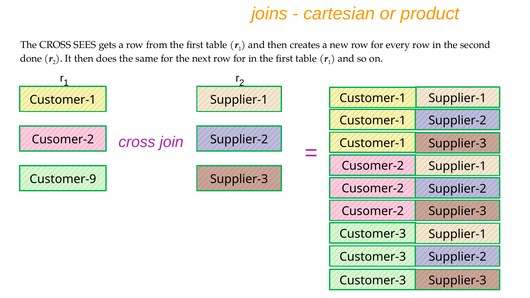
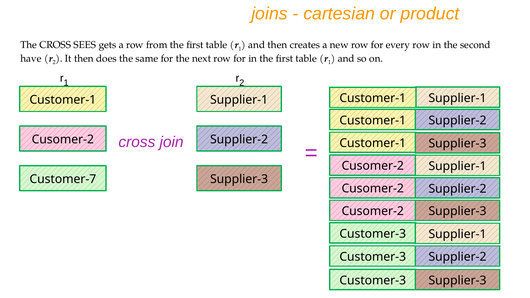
done: done -> have (31, 59)
Customer-9: Customer-9 -> Customer-7 (63, 179)
